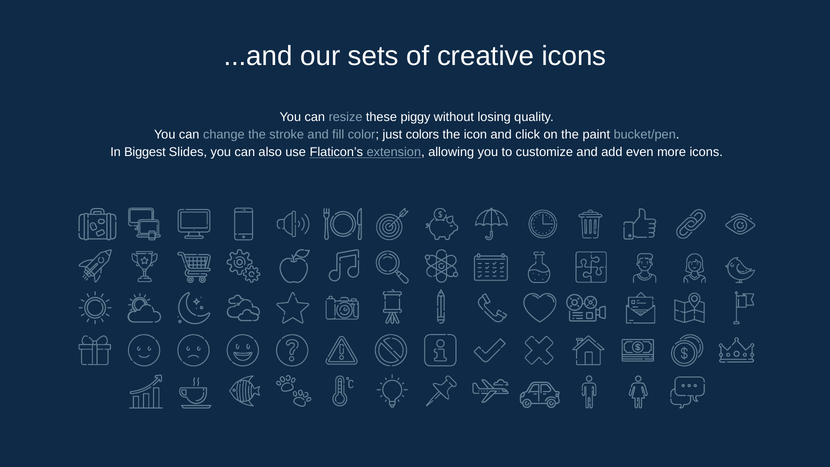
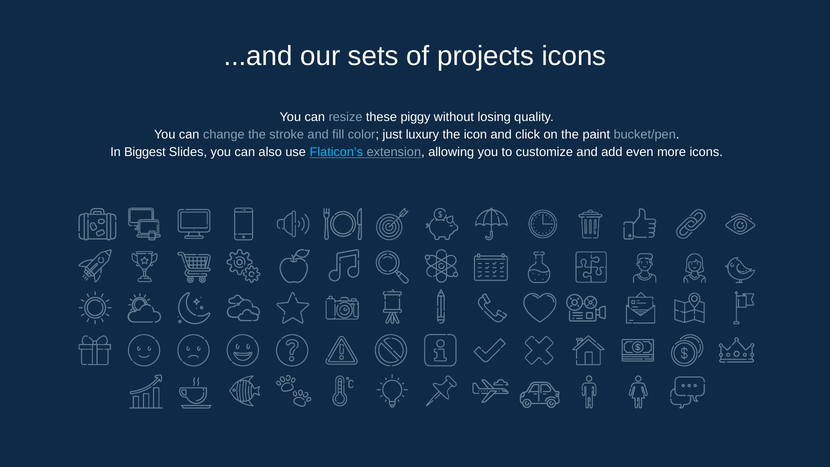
creative: creative -> projects (486, 56)
colors: colors -> luxury (422, 135)
Flaticon’s colour: white -> light blue (336, 152)
